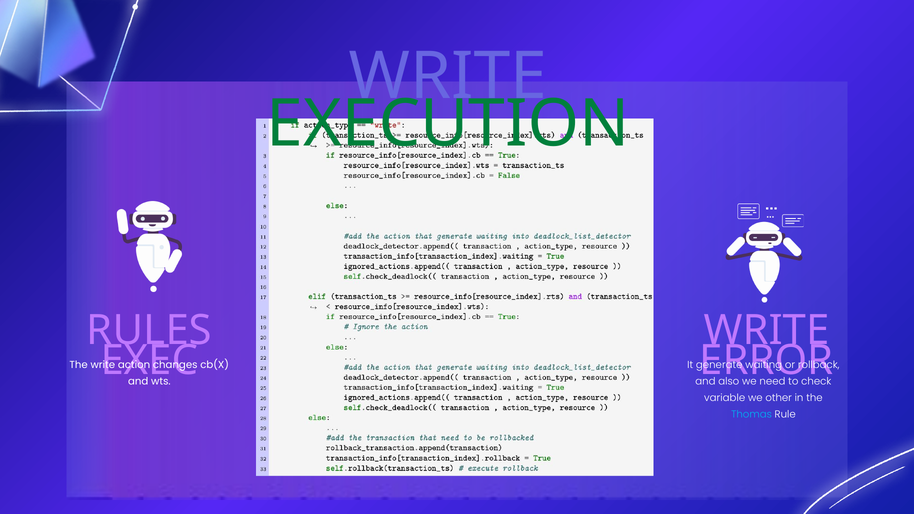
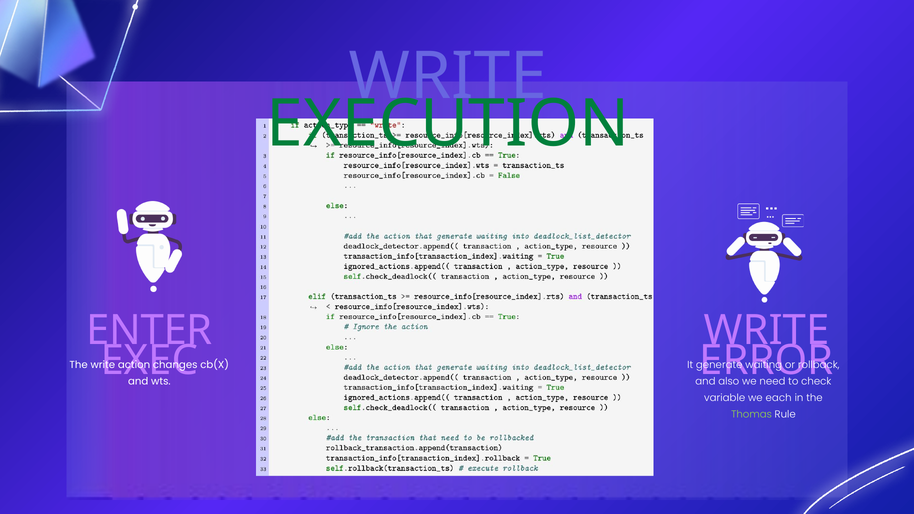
RULES: RULES -> ENTER (150, 331)
other: other -> each (779, 398)
Thomas colour: light blue -> light green (751, 415)
